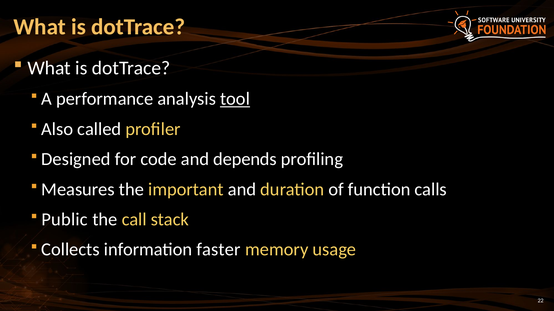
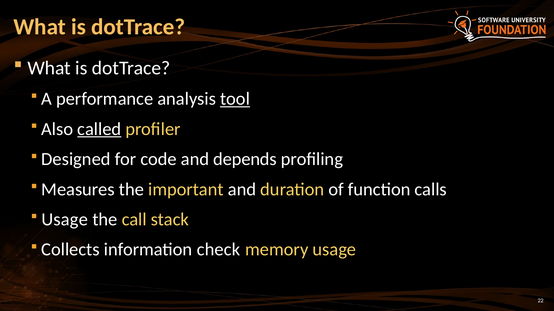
called underline: none -> present (99, 129)
Public: Public -> Usage (65, 220)
faster: faster -> check (219, 250)
